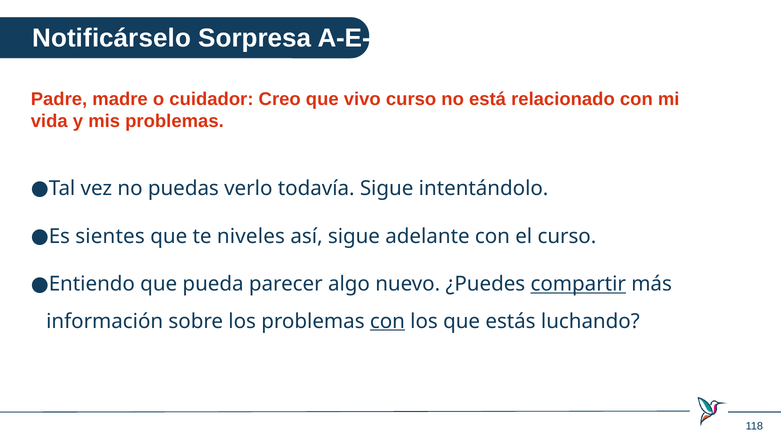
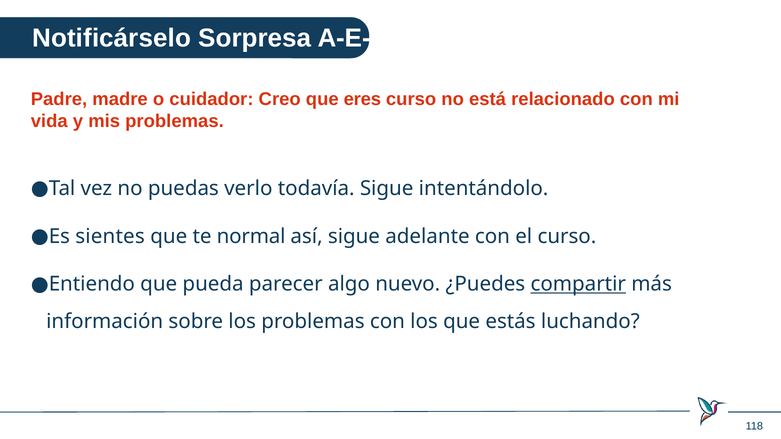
vivo: vivo -> eres (362, 99)
niveles: niveles -> normal (251, 236)
con underline: present -> none (387, 321)
